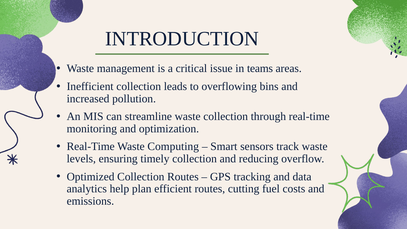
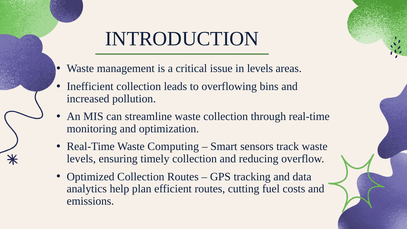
in teams: teams -> levels (260, 69)
